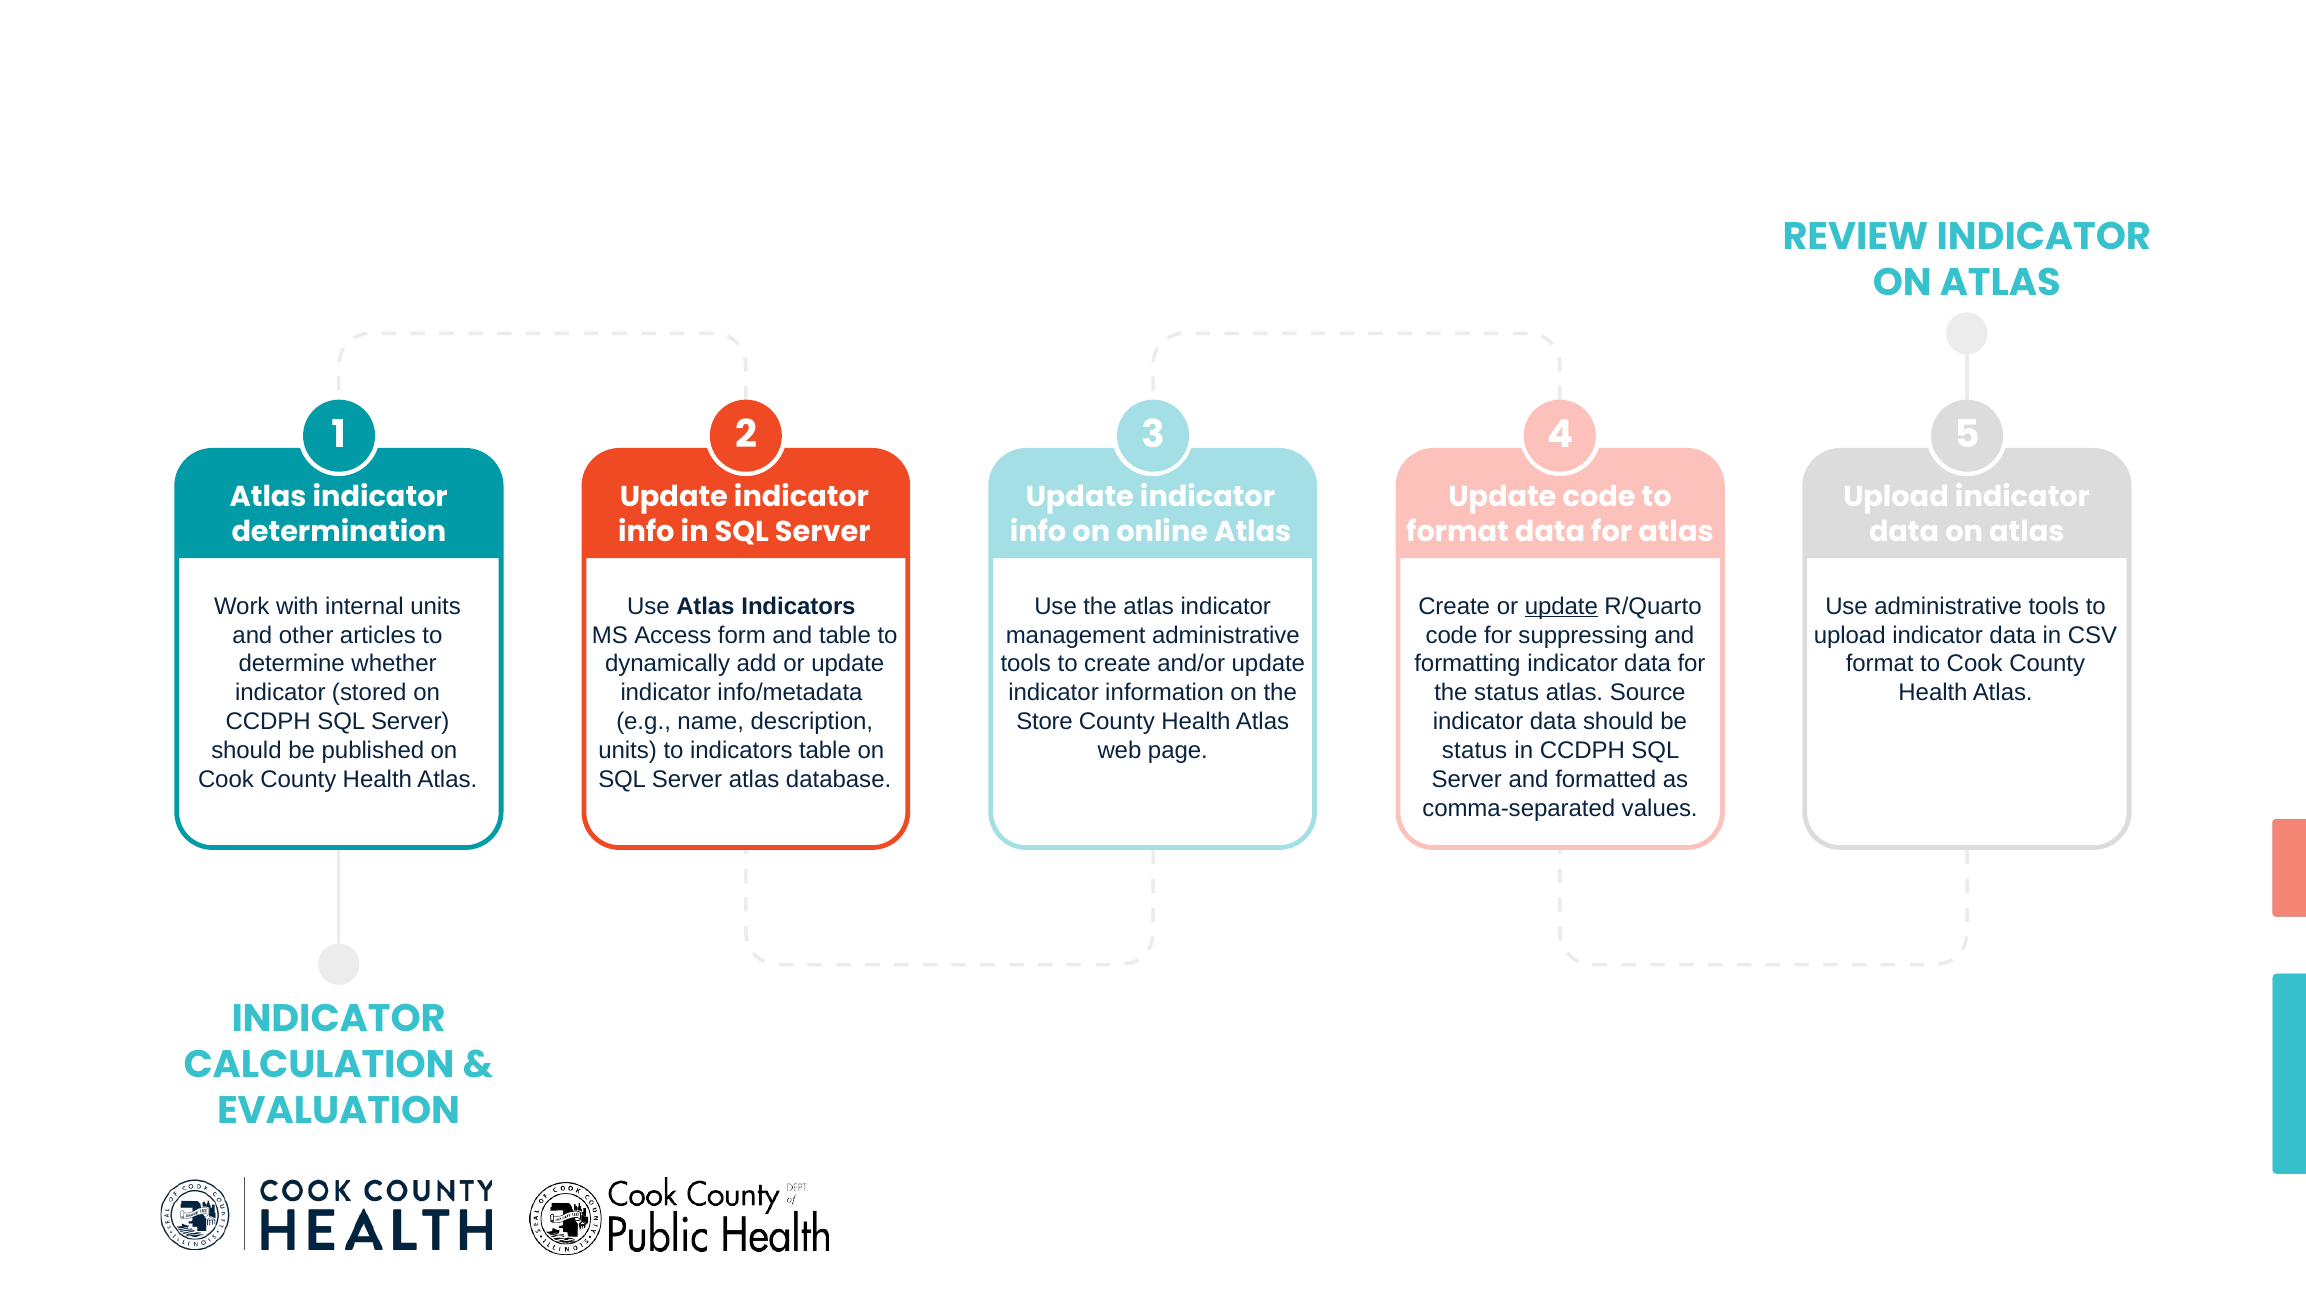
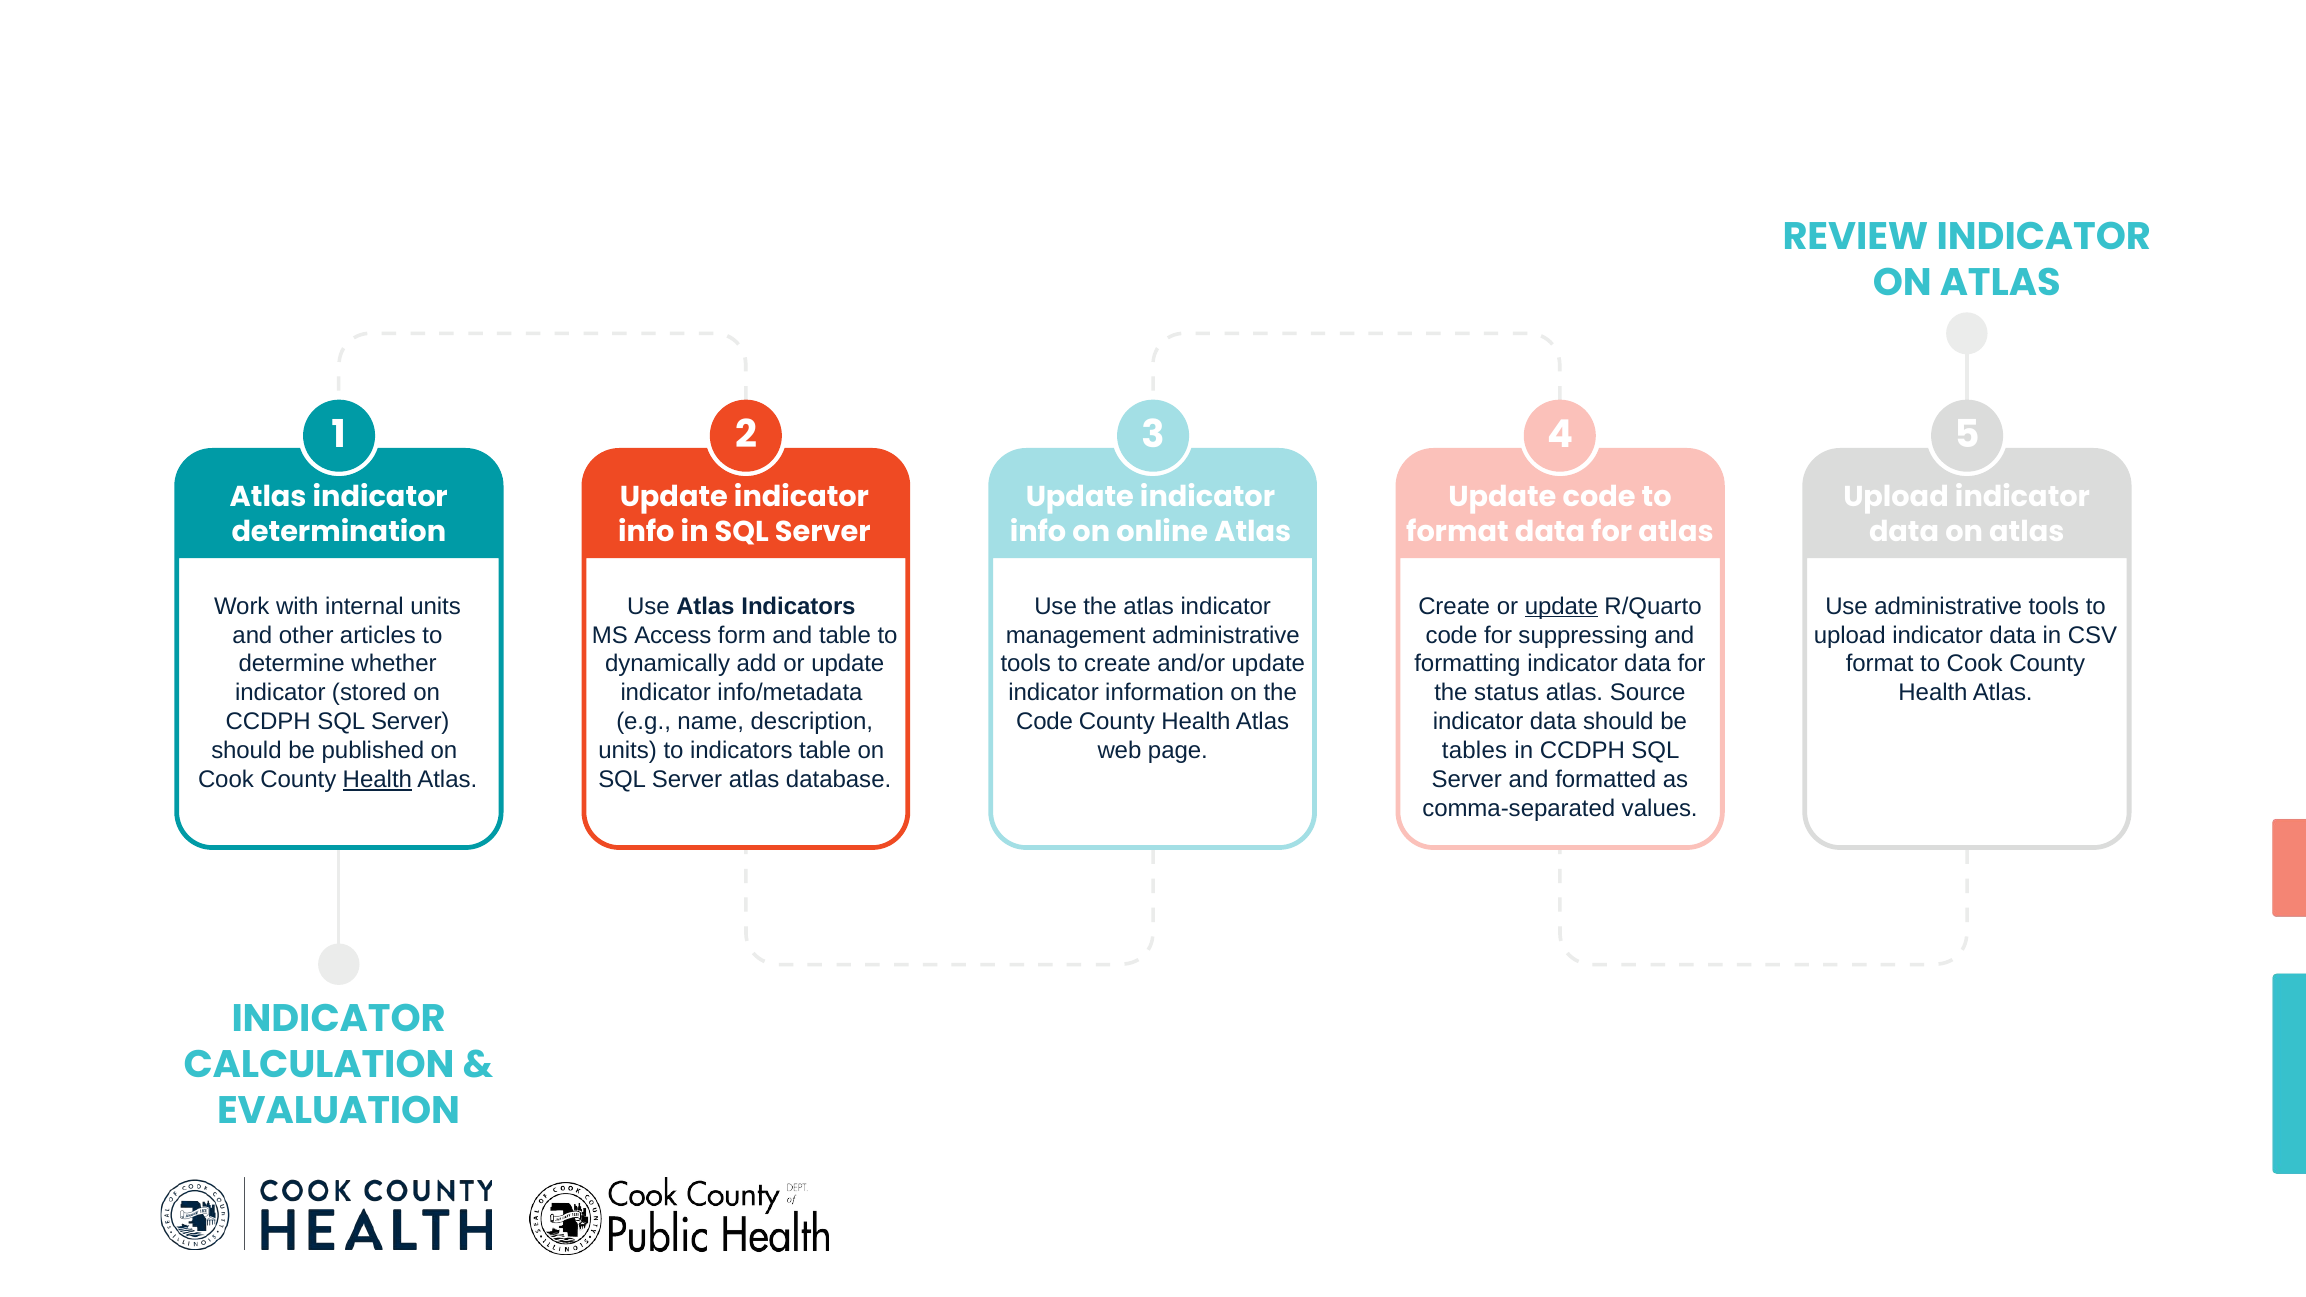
Store: Store -> Code (1045, 722)
status: status -> tables (1475, 751)
Health underline: none -> present (377, 780)
